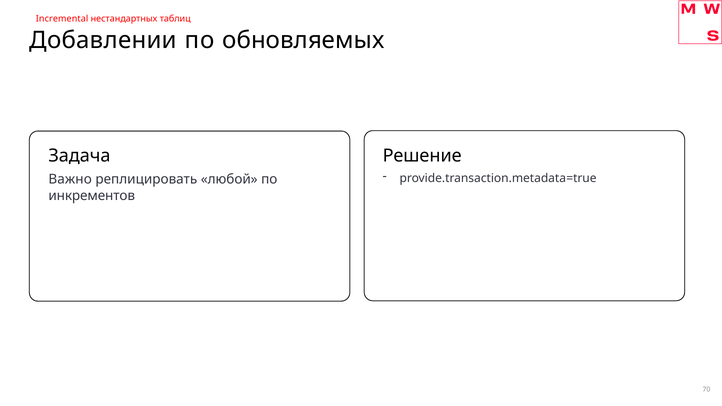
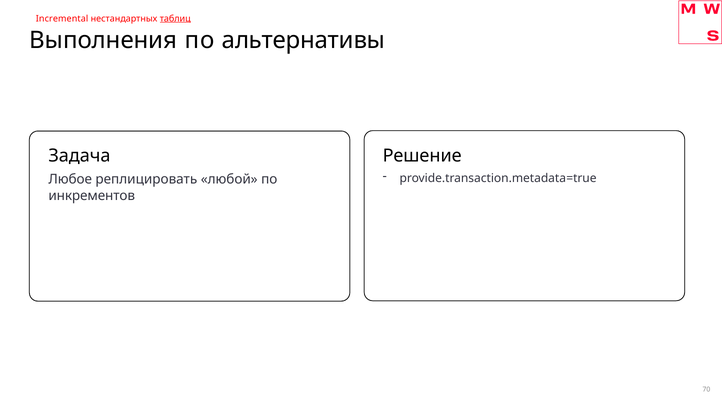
таблиц underline: none -> present (175, 19)
Добавлении: Добавлении -> Выполнения (103, 40)
обновляемых: обновляемых -> альтернативы (304, 40)
Важно: Важно -> Любое (70, 179)
